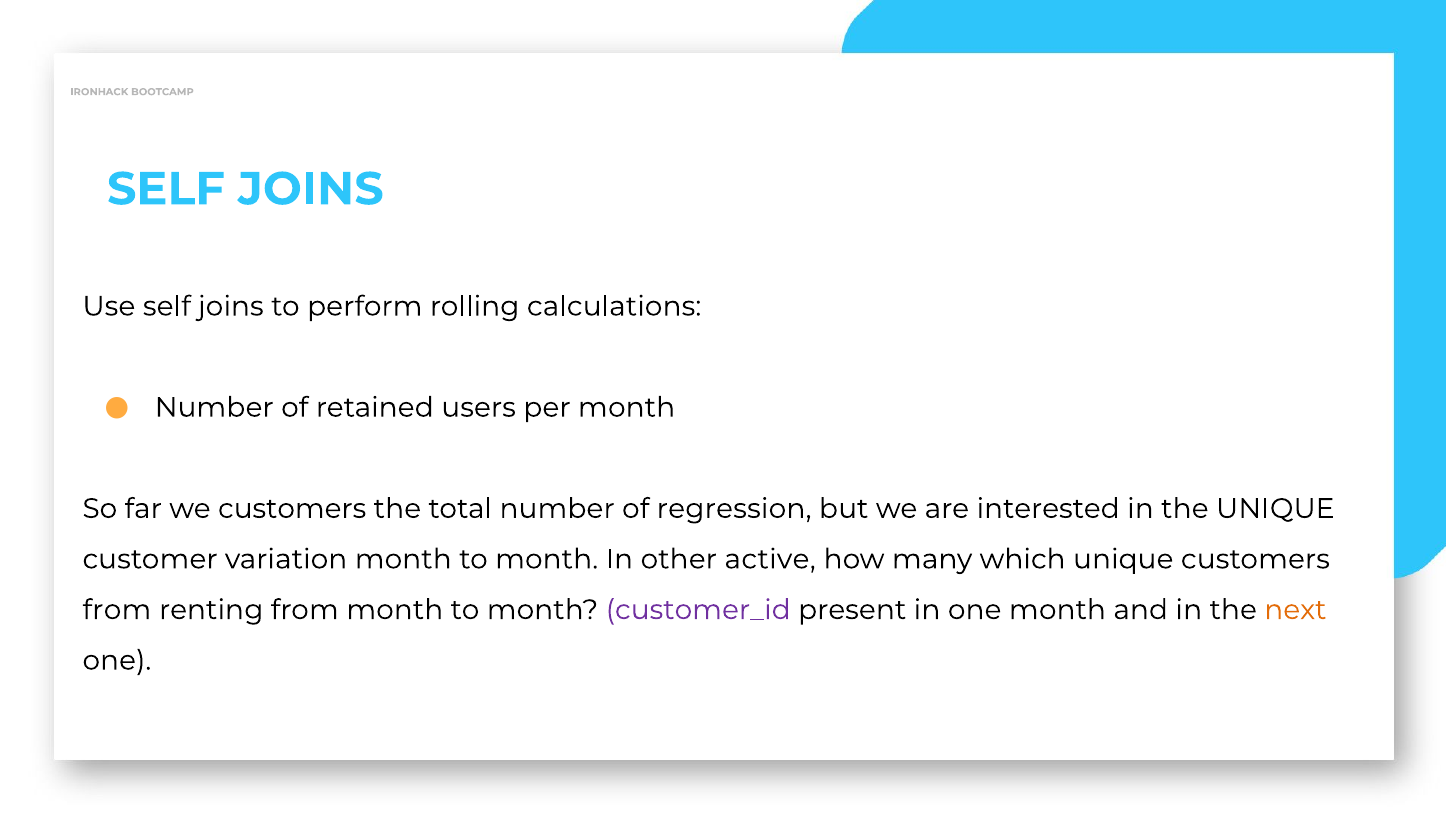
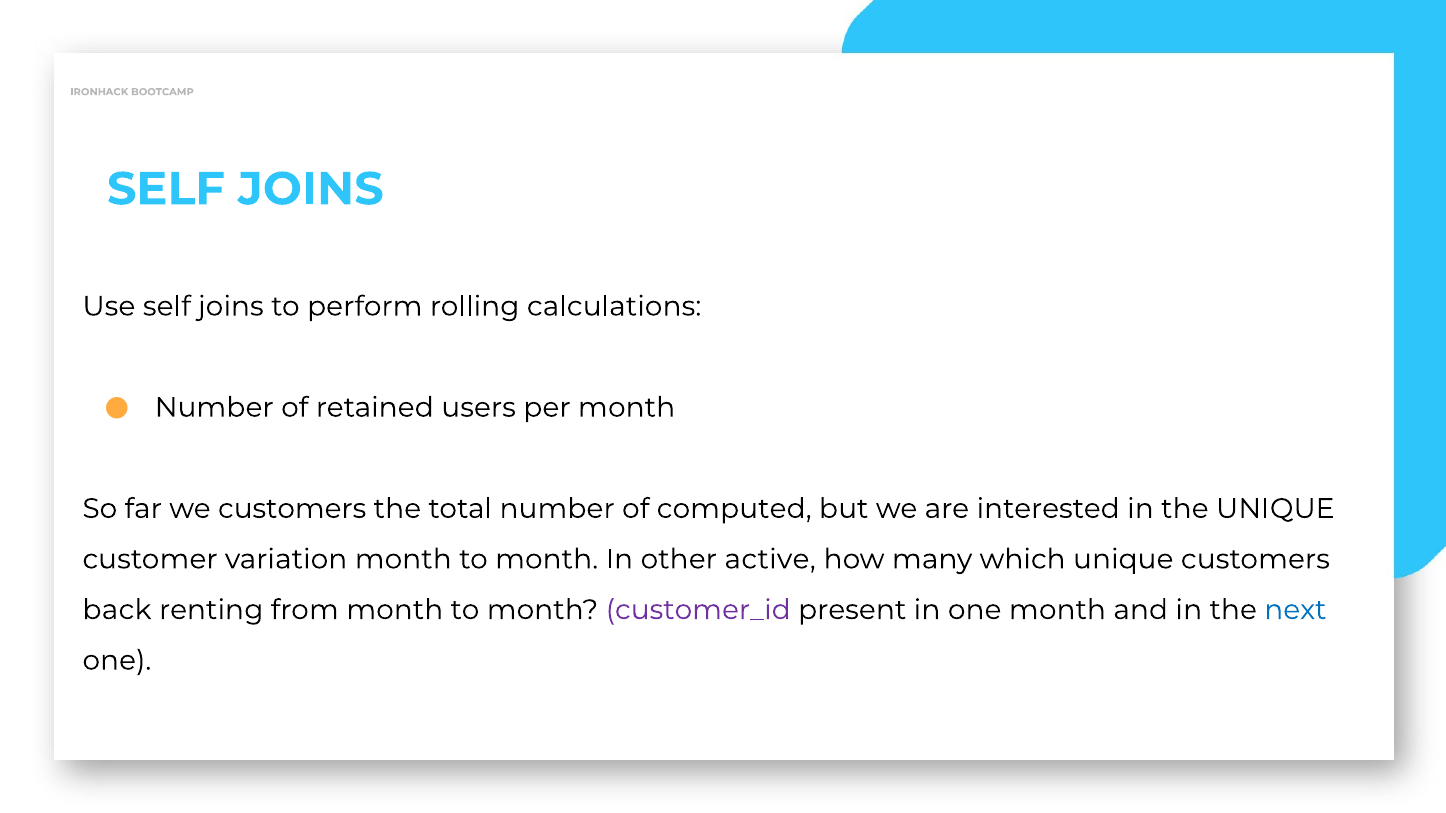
regression: regression -> computed (734, 509)
from: from -> back (117, 610)
next colour: orange -> blue (1295, 610)
